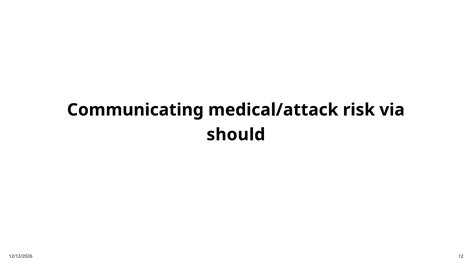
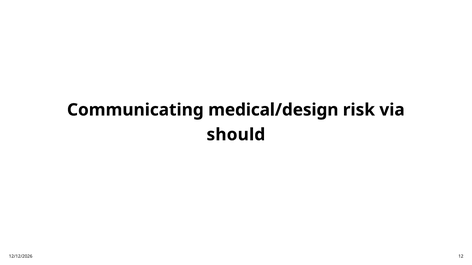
medical/attack: medical/attack -> medical/design (273, 110)
